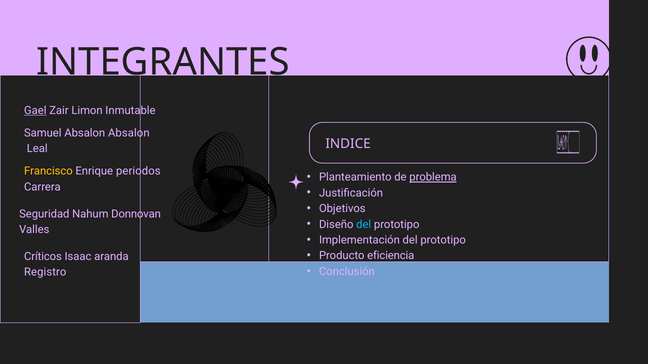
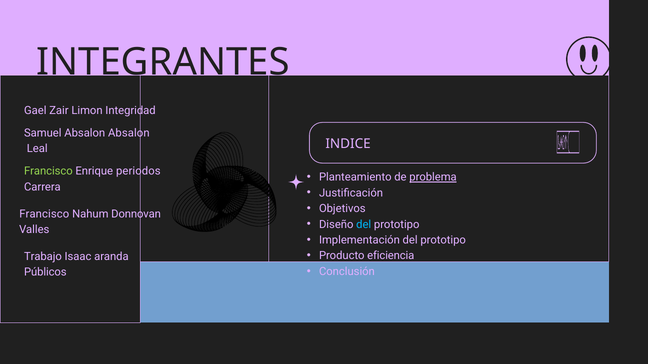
Gael underline: present -> none (35, 110)
Inmutable: Inmutable -> Integridad (130, 110)
Francisco colour: yellow -> light green (48, 171)
Seguridad: Seguridad -> Francisco (44, 214)
Críticos: Críticos -> Trabajo (43, 257)
Registro: Registro -> Públicos (45, 273)
